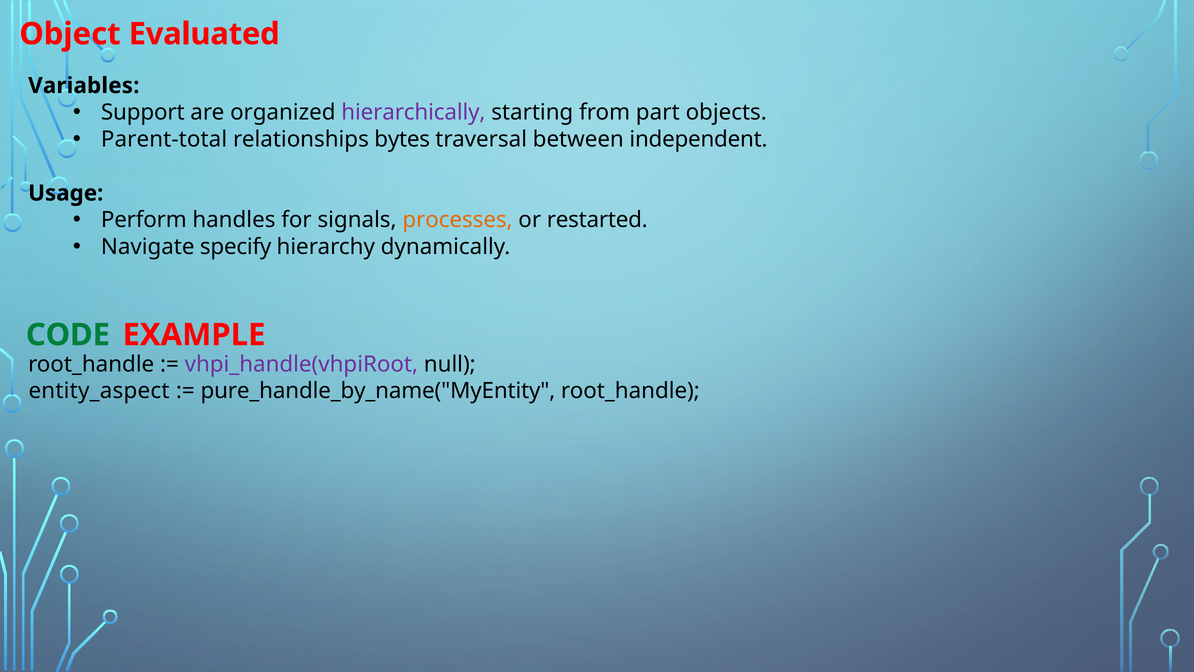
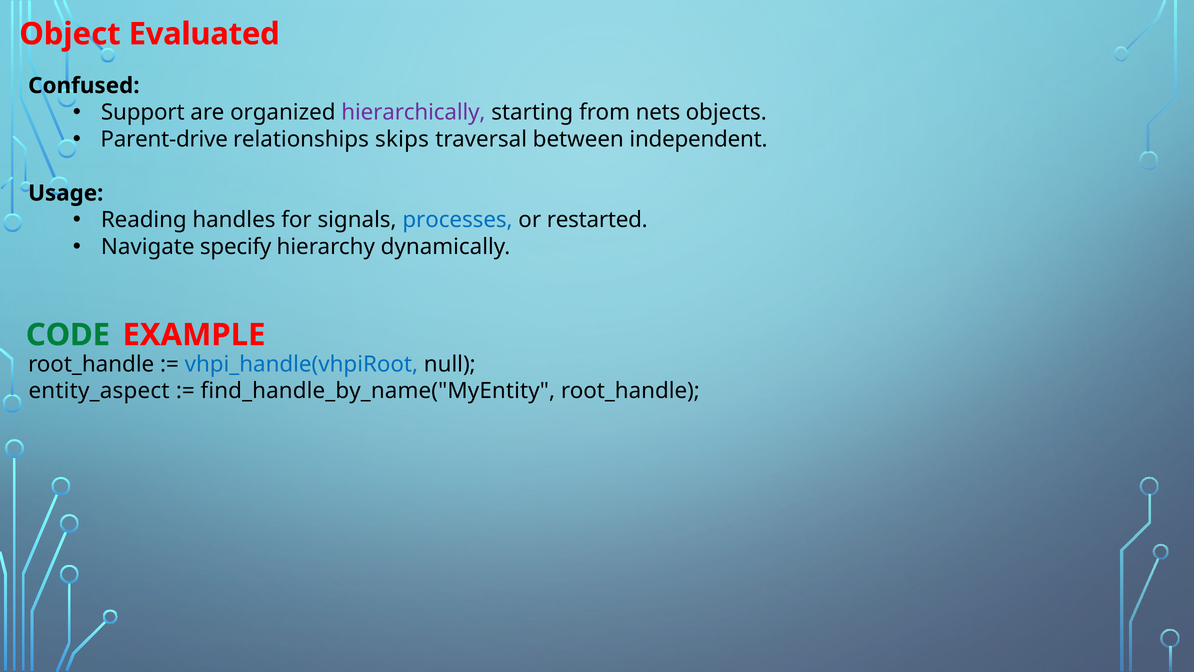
Variables: Variables -> Confused (84, 86)
part: part -> nets (658, 113)
Parent-total: Parent-total -> Parent-drive (164, 139)
bytes: bytes -> skips (402, 139)
Perform: Perform -> Reading (144, 220)
processes colour: orange -> blue (458, 220)
vhpi_handle(vhpiRoot colour: purple -> blue (301, 364)
pure_handle_by_name("MyEntity: pure_handle_by_name("MyEntity -> find_handle_by_name("MyEntity (378, 391)
